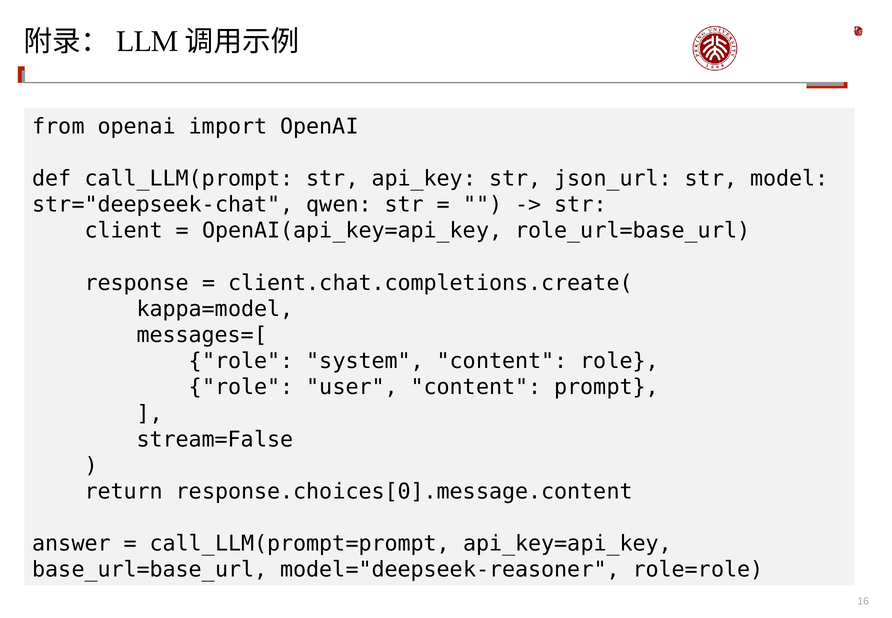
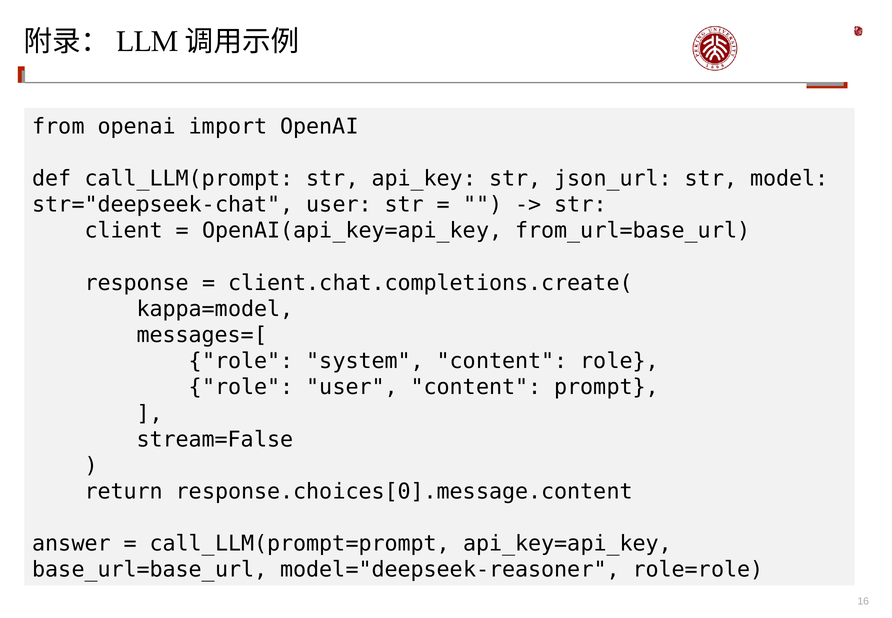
str="deepseek-chat qwen: qwen -> user (339, 205)
role_url=base_url: role_url=base_url -> from_url=base_url (633, 231)
